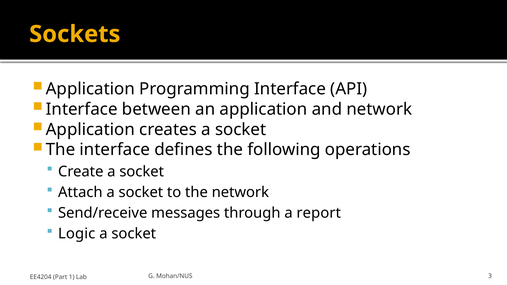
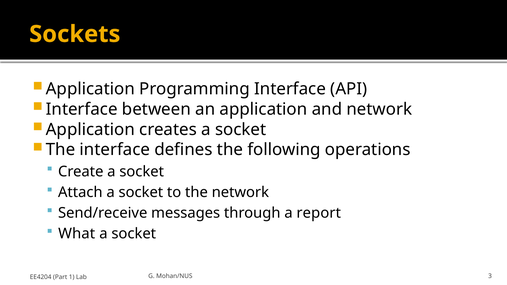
Logic: Logic -> What (77, 234)
